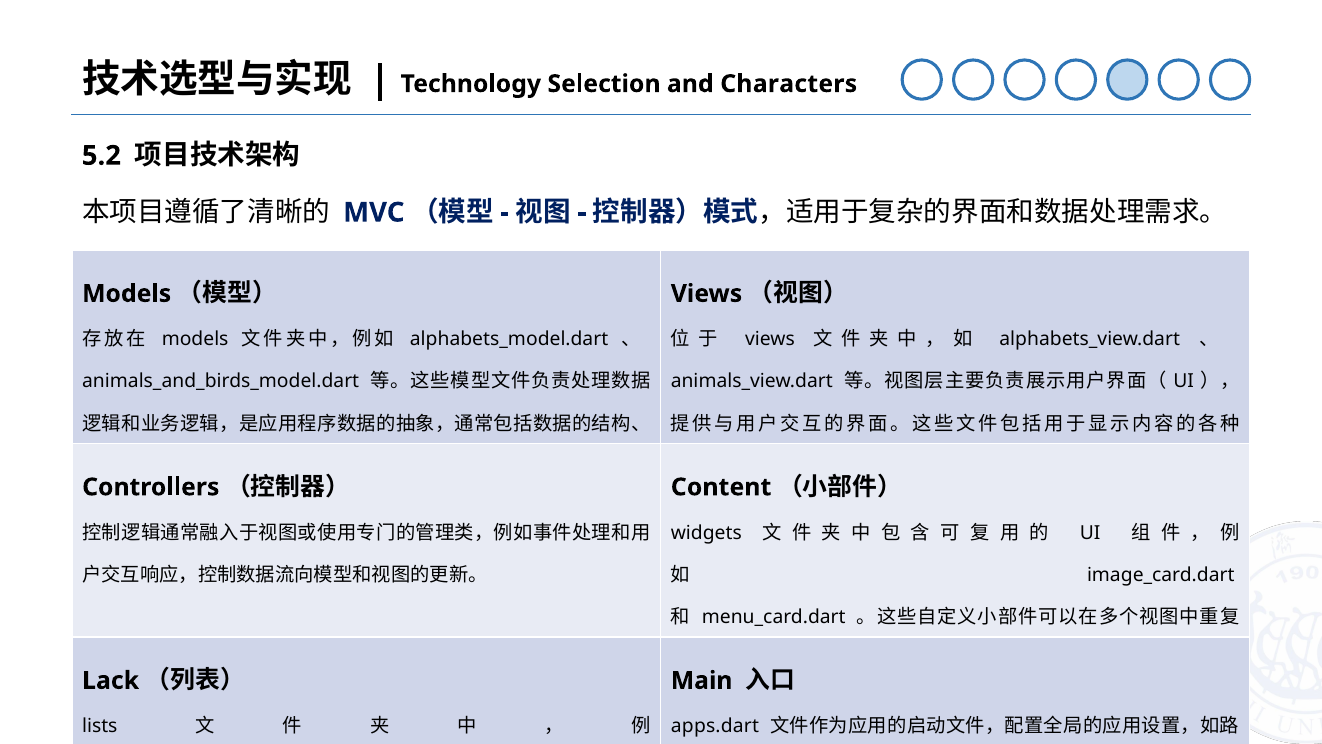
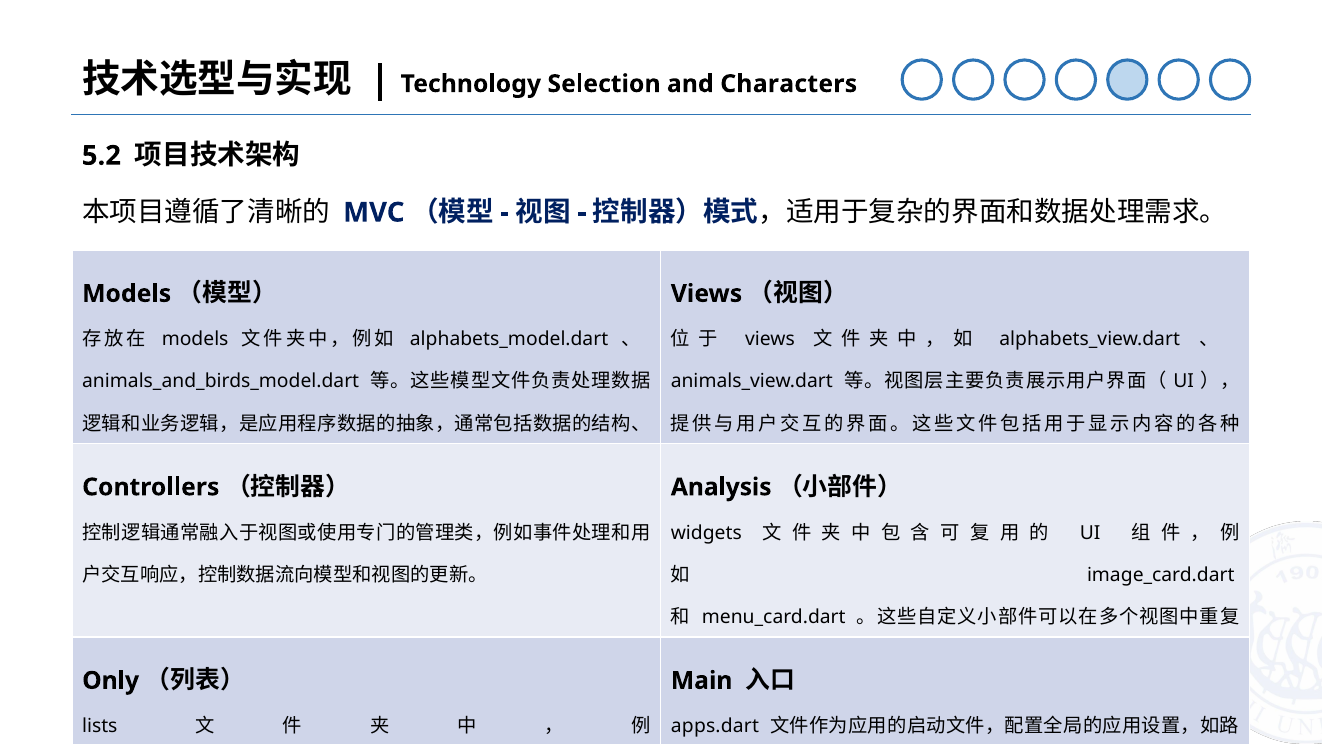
Content: Content -> Analysis (721, 487)
Lack: Lack -> Only (111, 680)
